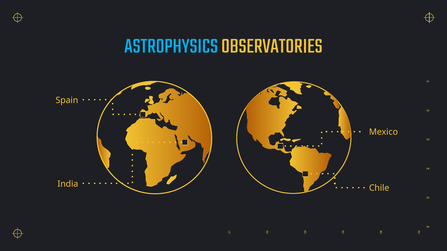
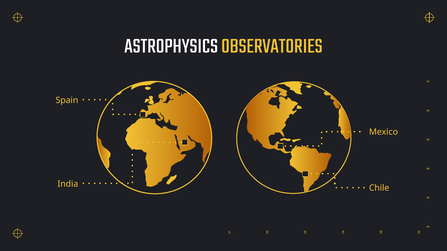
ASTROPHYSICS colour: light blue -> white (171, 45)
